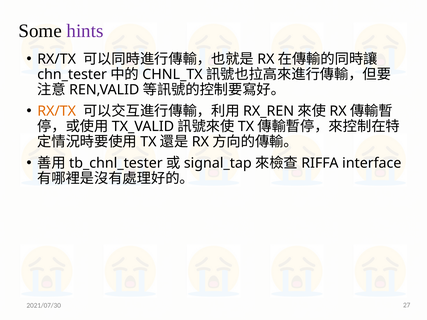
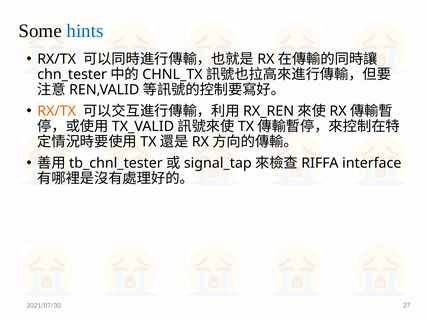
hints colour: purple -> blue (85, 31)
